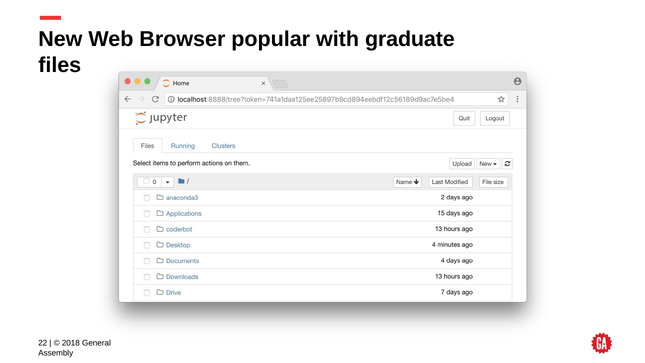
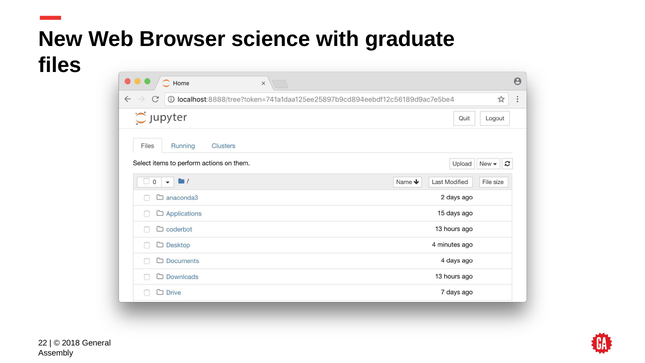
popular: popular -> science (271, 39)
